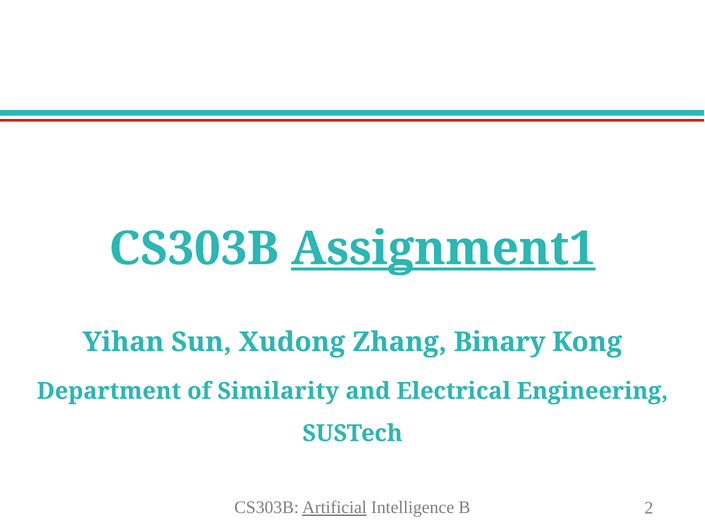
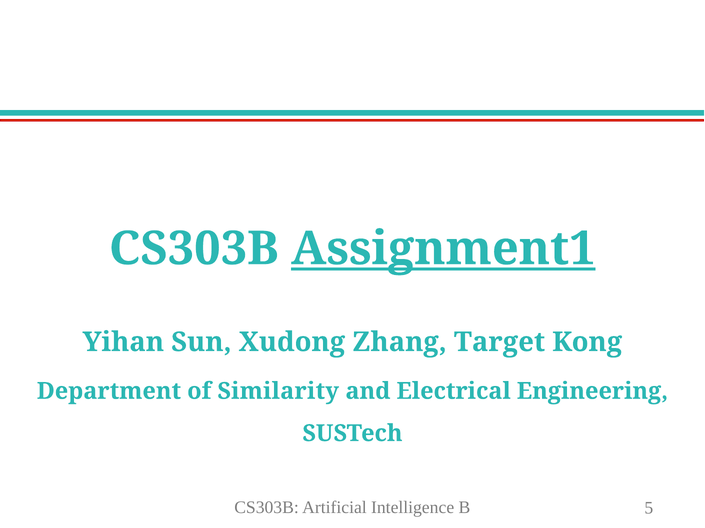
Binary: Binary -> Target (500, 343)
Artificial underline: present -> none (334, 508)
2: 2 -> 5 (649, 508)
